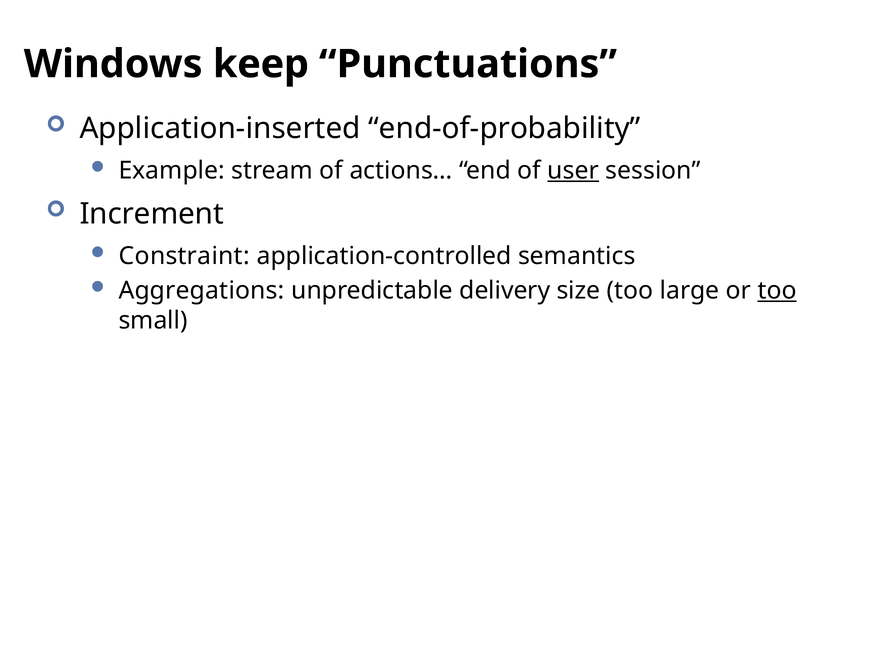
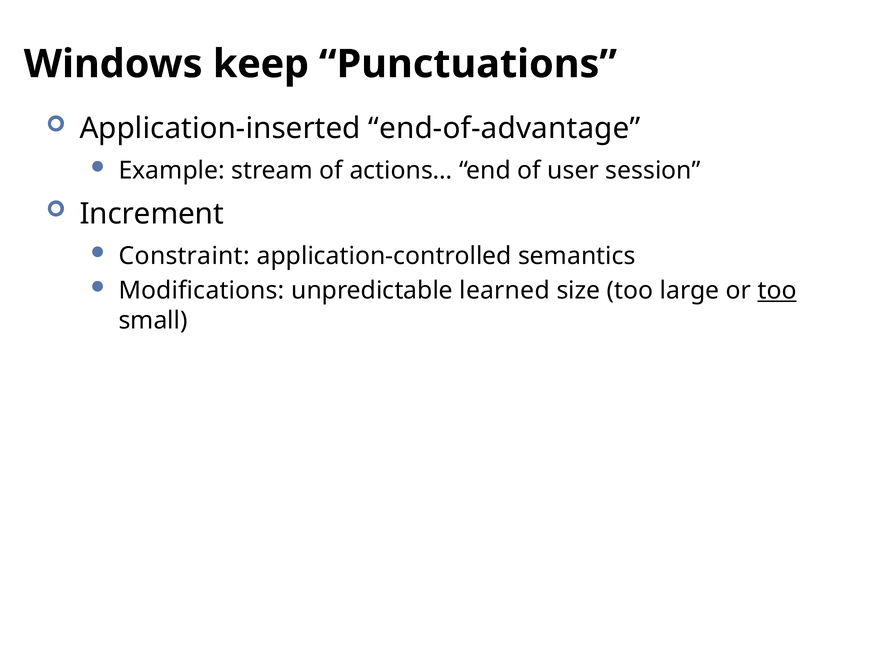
end-of-probability: end-of-probability -> end-of-advantage (504, 128)
user underline: present -> none (573, 171)
Aggregations: Aggregations -> Modifications (201, 291)
delivery: delivery -> learned (505, 291)
